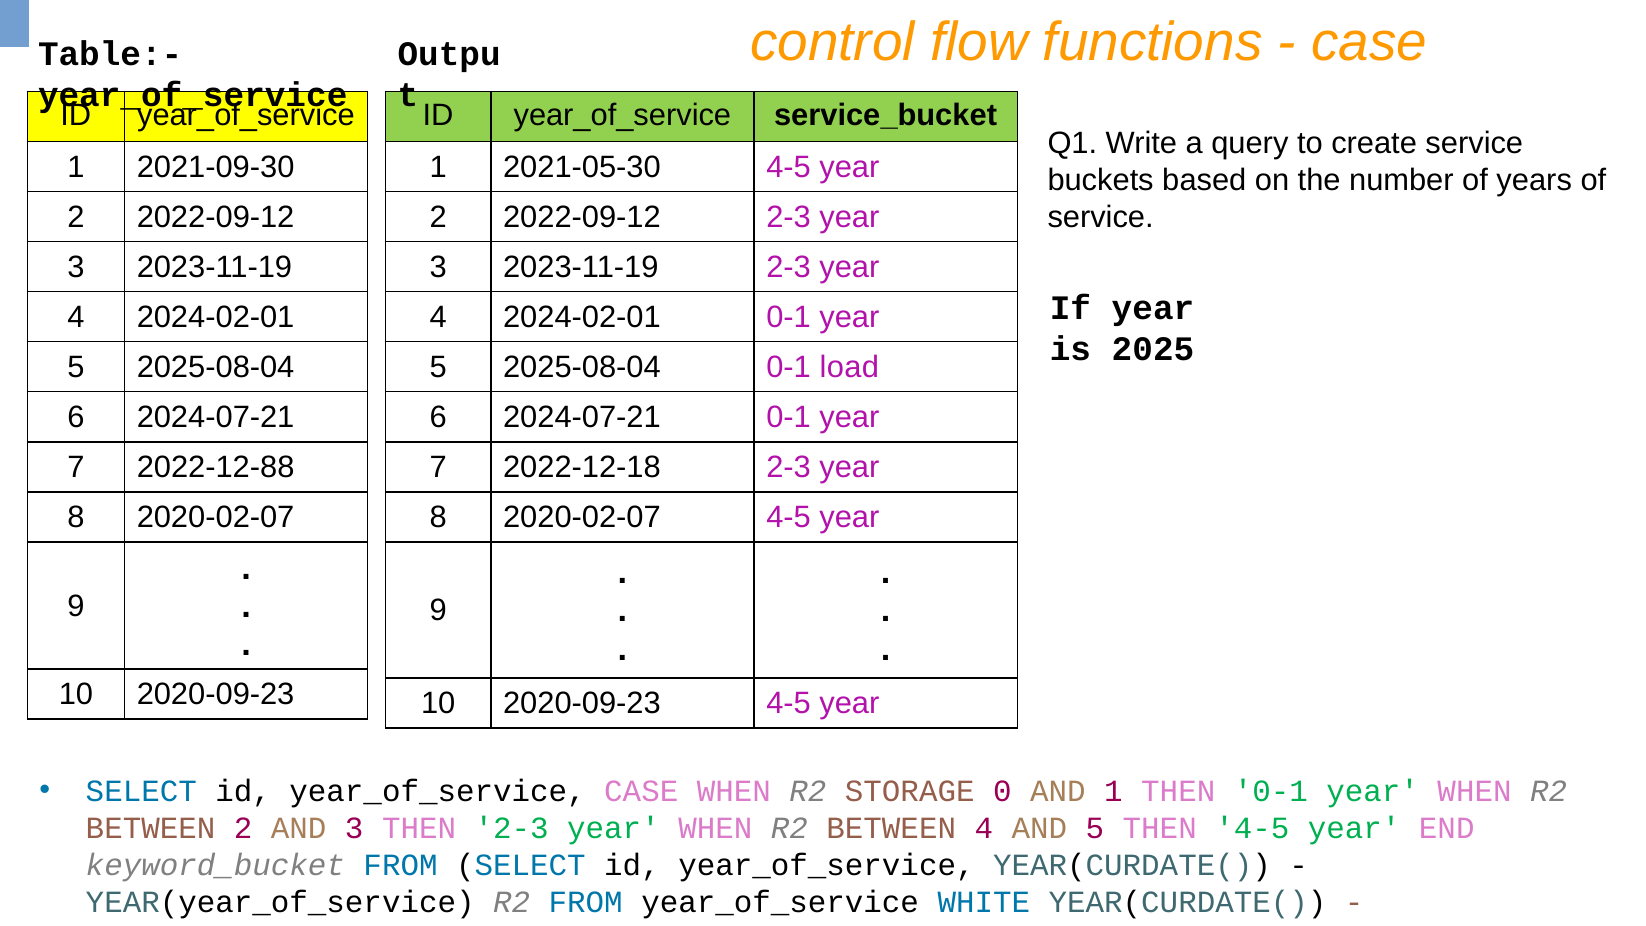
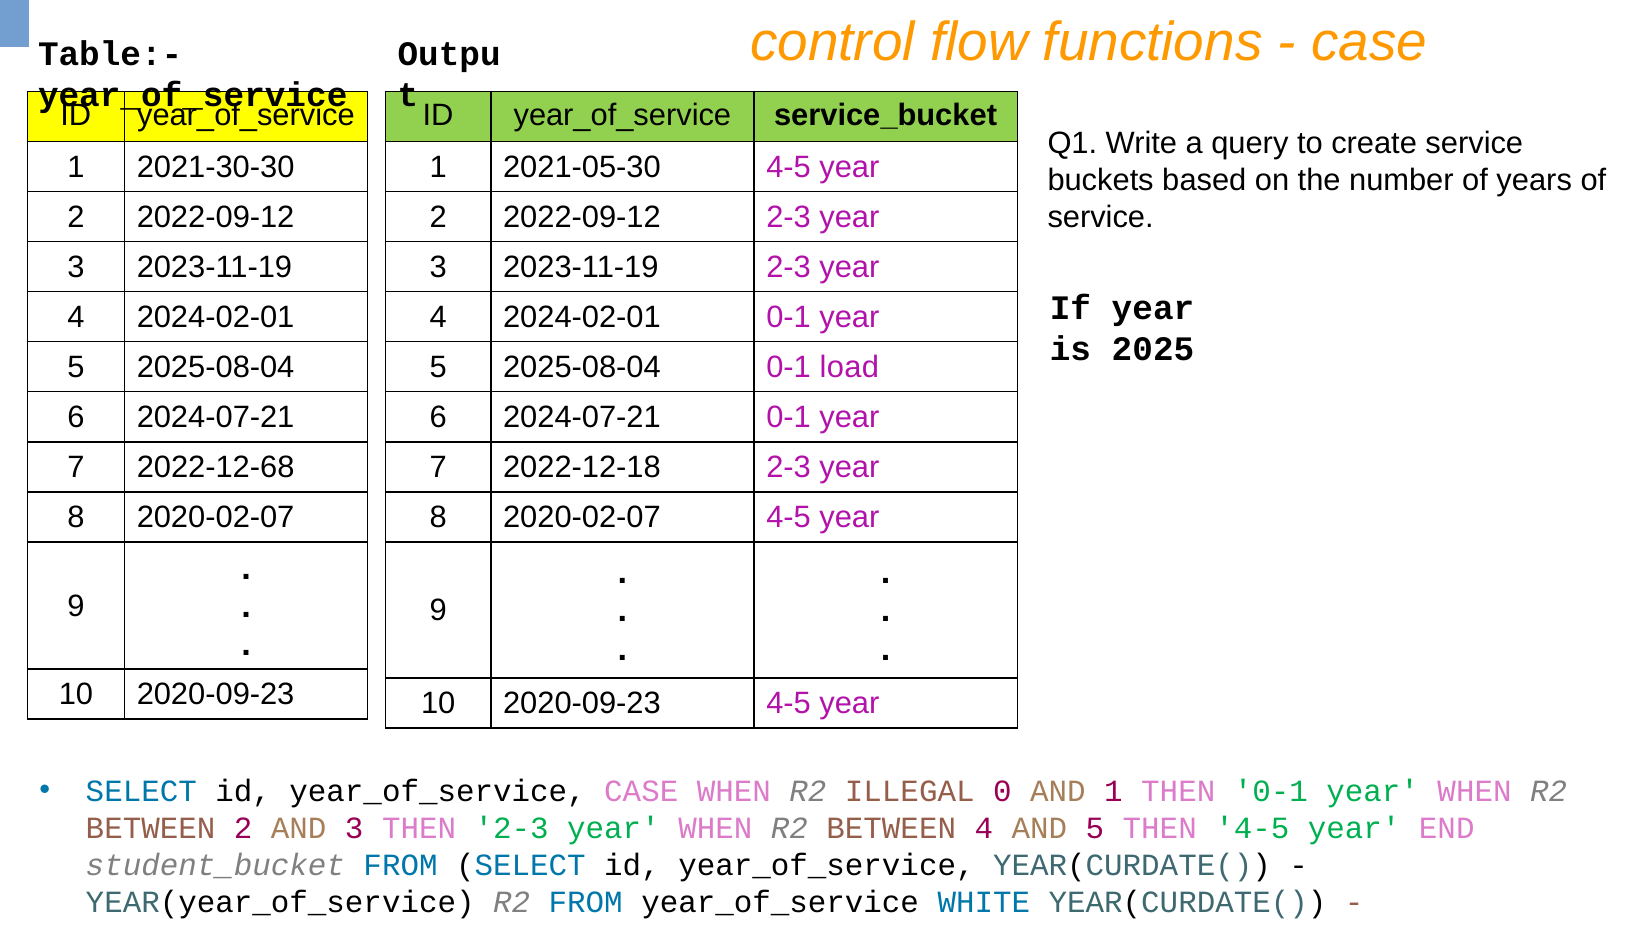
2021-09-30: 2021-09-30 -> 2021-30-30 (216, 167)
2022-12-88: 2022-12-88 -> 2022-12-68 (216, 467)
STORAGE: STORAGE -> ILLEGAL (910, 791)
keyword_bucket: keyword_bucket -> student_bucket (215, 865)
